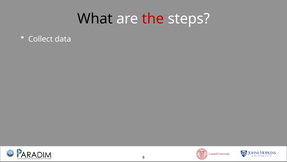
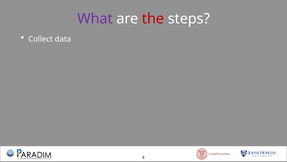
What colour: black -> purple (95, 19)
